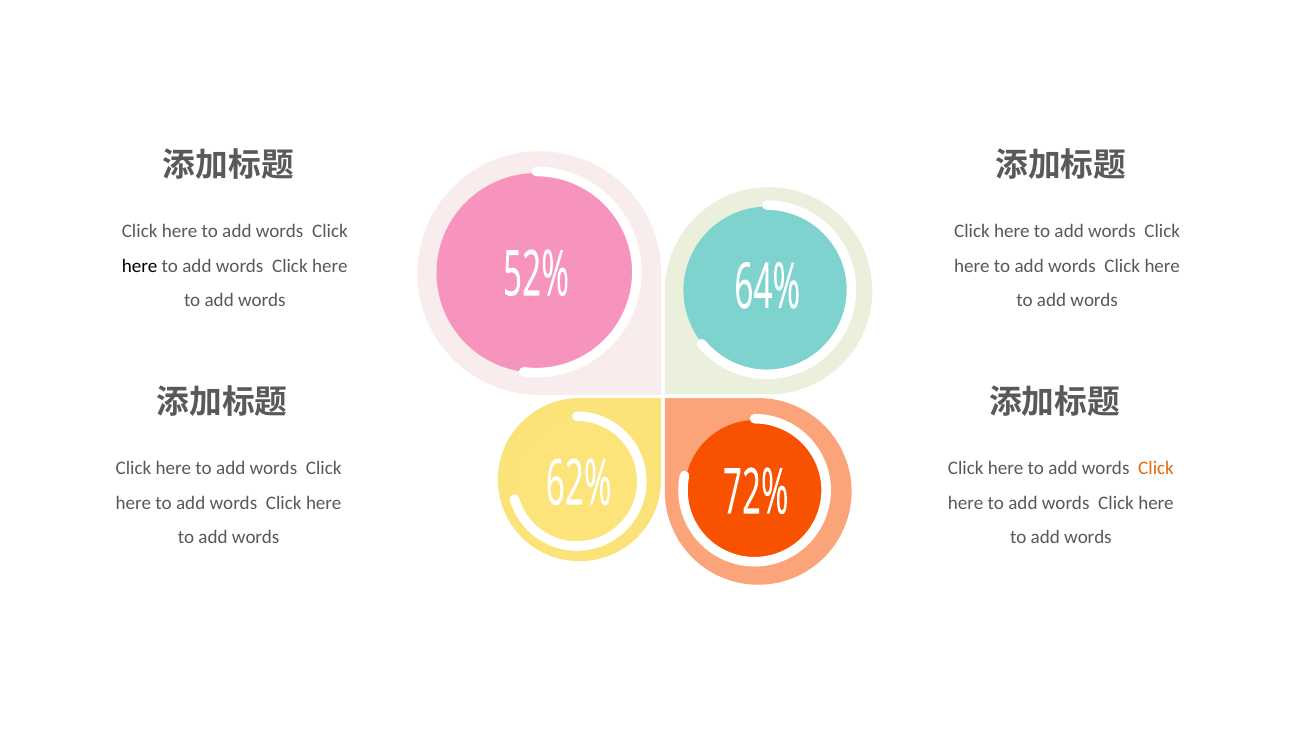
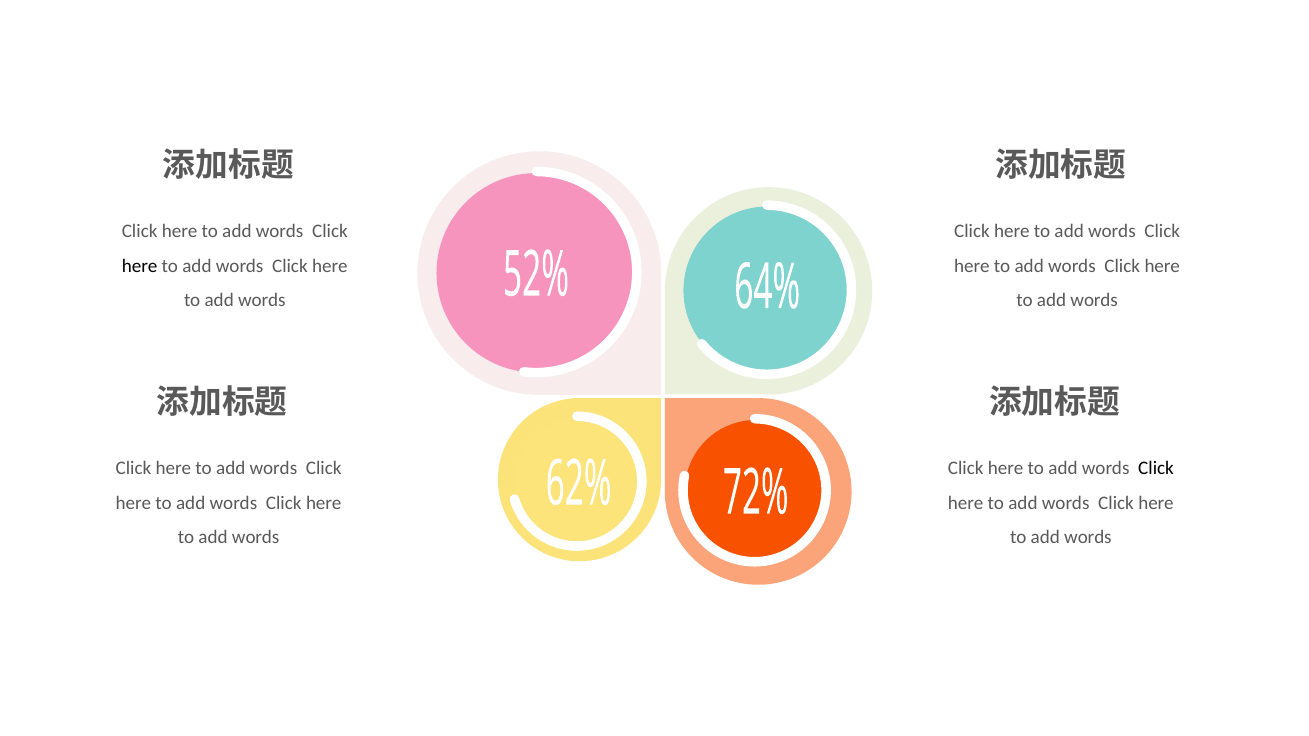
Click colour: orange -> black (1156, 469)
